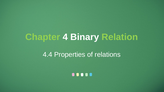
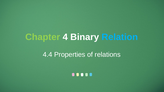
Relation colour: light green -> light blue (120, 37)
